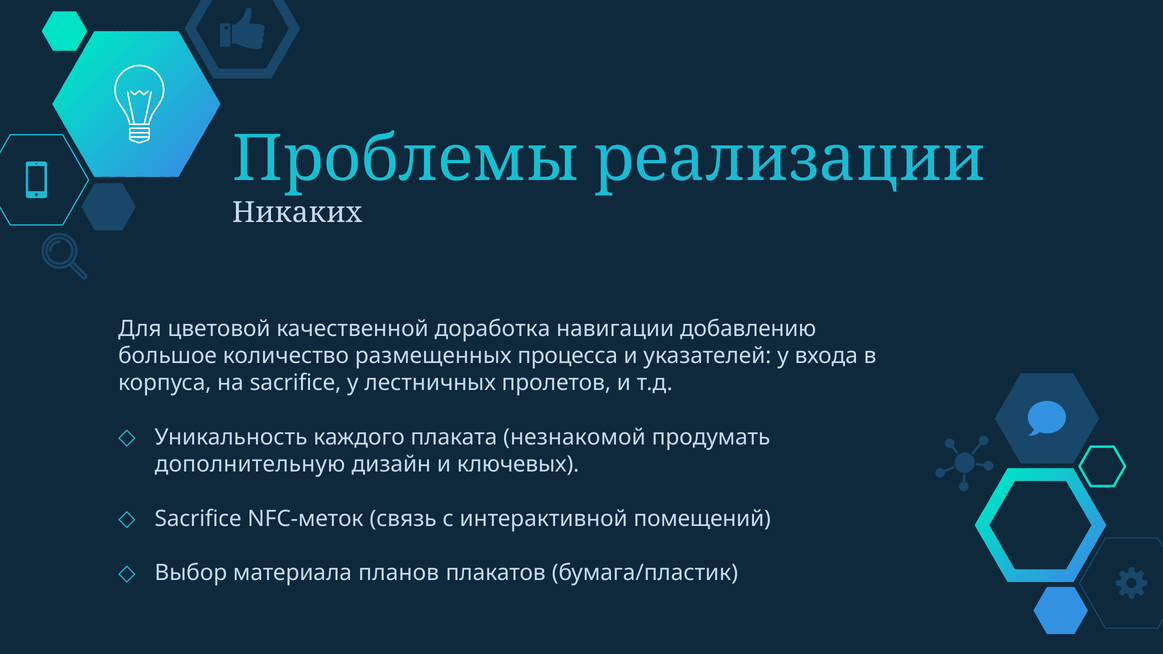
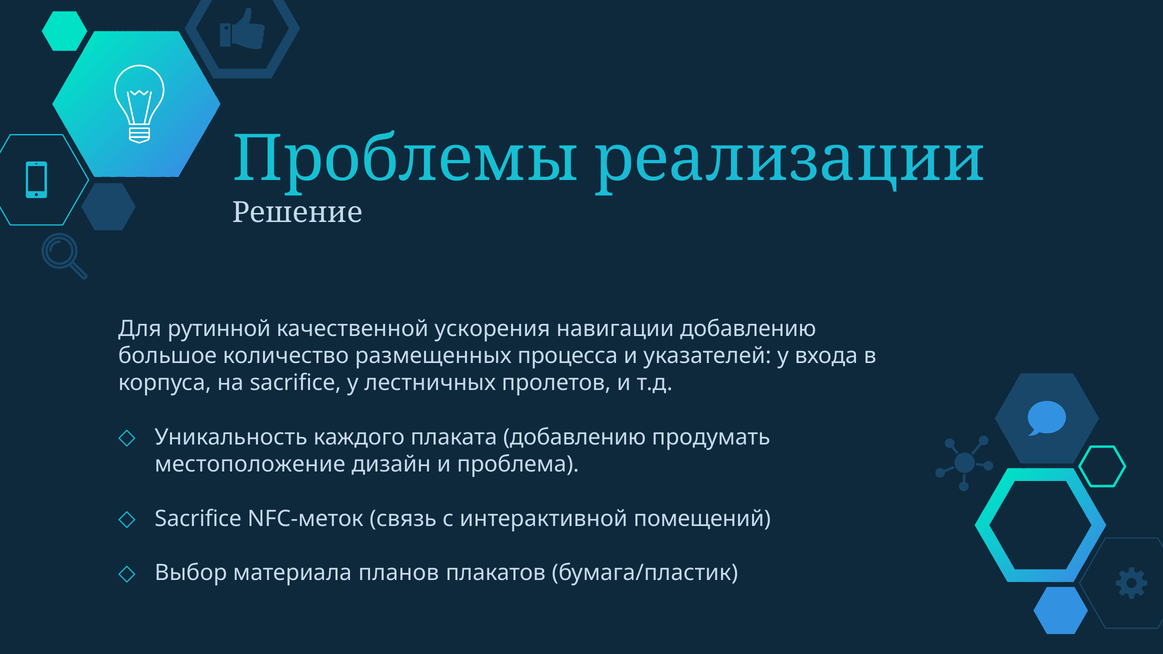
Никаких: Никаких -> Решение (297, 213)
цветовой: цветовой -> рутинной (219, 329)
доработка: доработка -> ускорения (492, 329)
плаката незнакомой: незнакомой -> добавлению (575, 437)
дополнительную: дополнительную -> местоположение (250, 465)
ключевых: ключевых -> проблема (518, 465)
